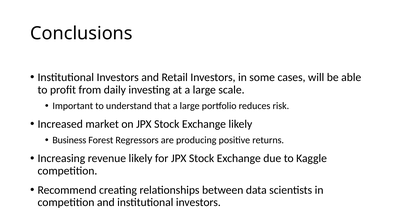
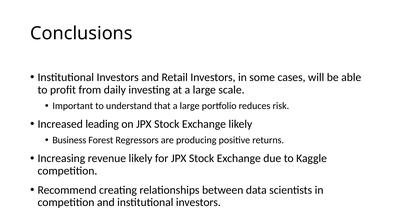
market: market -> leading (102, 124)
